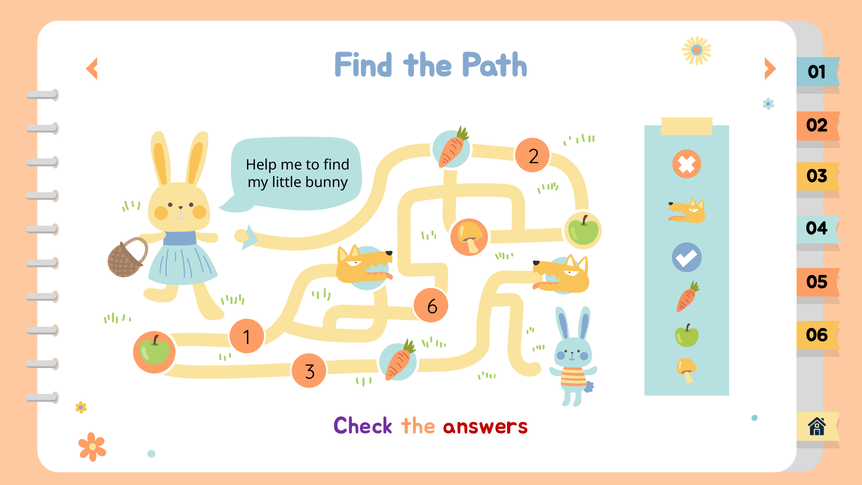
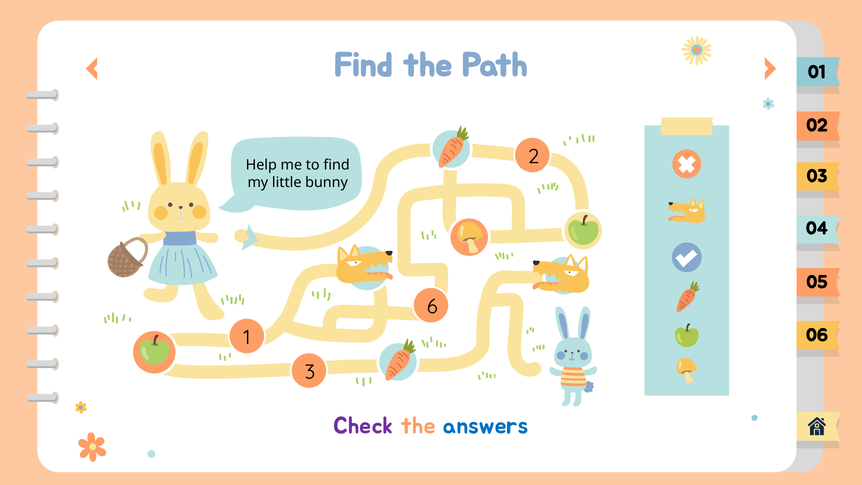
answers colour: red -> blue (486, 426)
